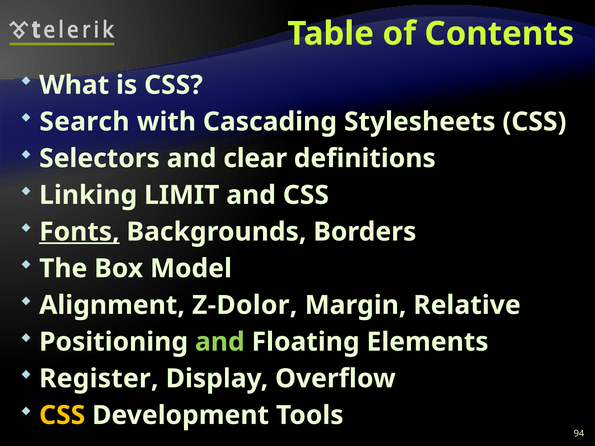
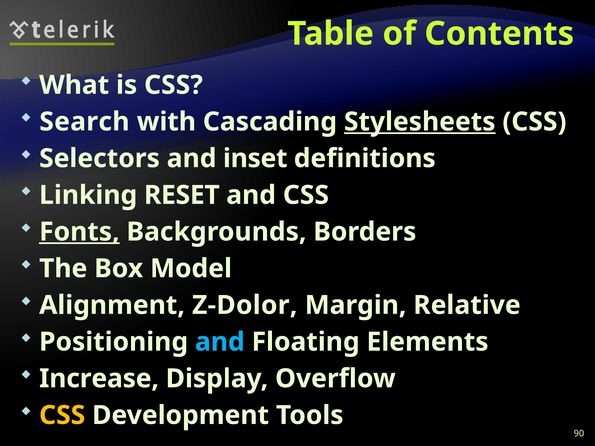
Stylesheets underline: none -> present (420, 122)
clear: clear -> inset (255, 159)
LIMIT: LIMIT -> RESET (182, 195)
and colour: light green -> light blue (220, 342)
Register: Register -> Increase (99, 379)
94: 94 -> 90 (579, 434)
